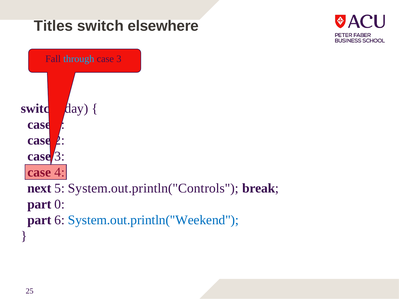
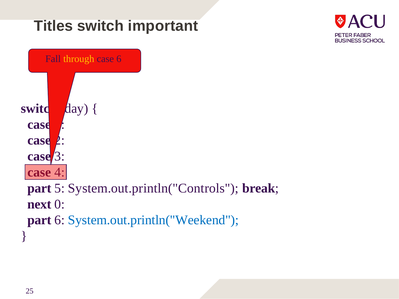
elsewhere: elsewhere -> important (163, 26)
through colour: light blue -> yellow (79, 59)
3: 3 -> 6 (119, 59)
next: next -> part (39, 188)
part: part -> next (39, 204)
